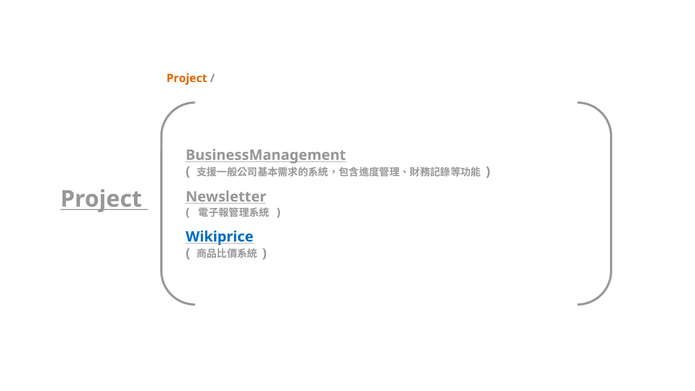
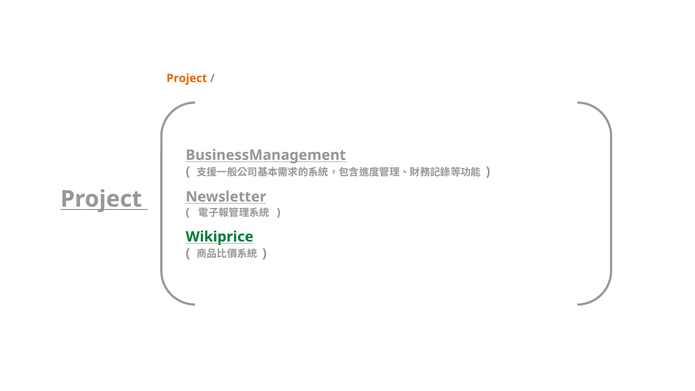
Wikiprice colour: blue -> green (220, 237)
